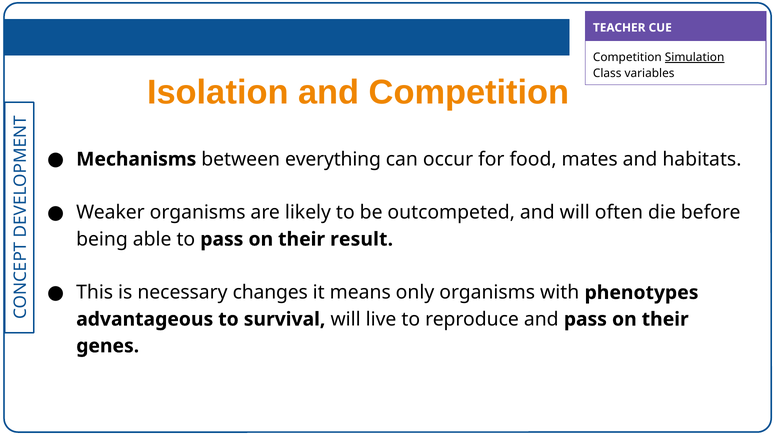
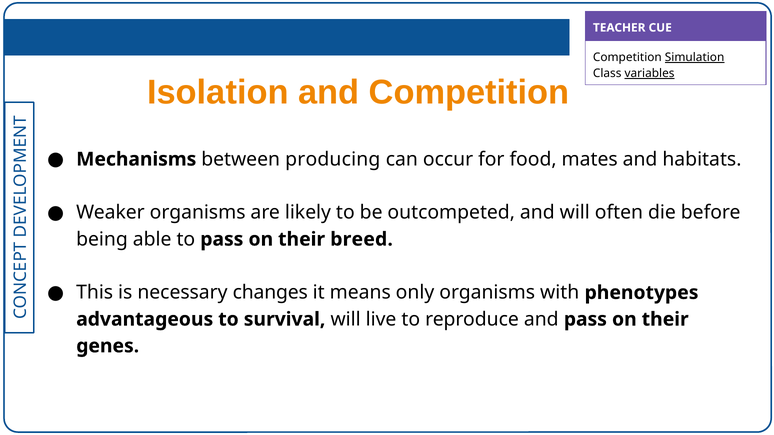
variables underline: none -> present (649, 73)
everything: everything -> producing (333, 159)
result: result -> breed (362, 239)
